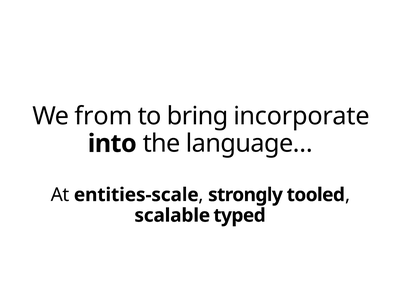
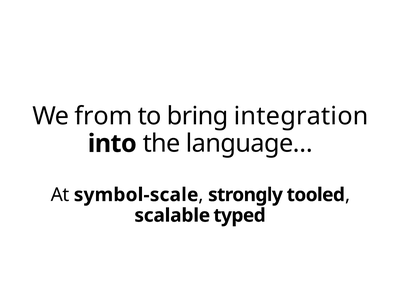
incorporate: incorporate -> integration (301, 116)
entities-scale: entities-scale -> symbol-scale (136, 195)
